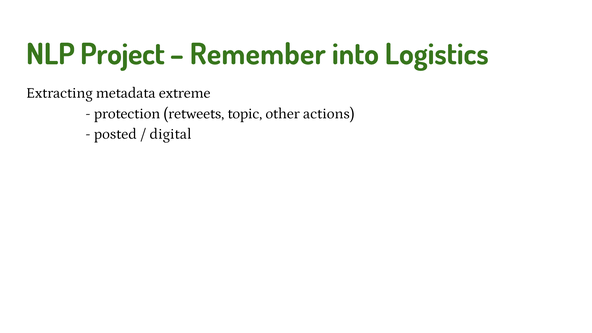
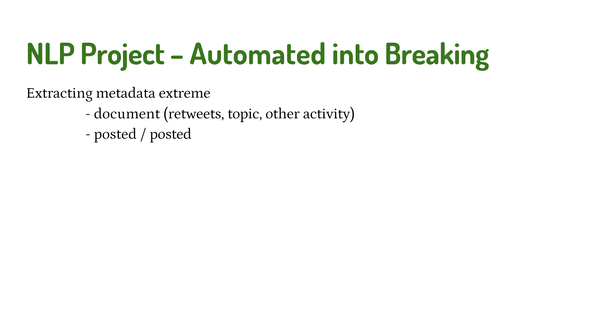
Remember: Remember -> Automated (258, 55)
Logistics: Logistics -> Breaking (437, 55)
protection: protection -> document (127, 114)
actions: actions -> activity (329, 114)
digital: digital -> posted (171, 134)
